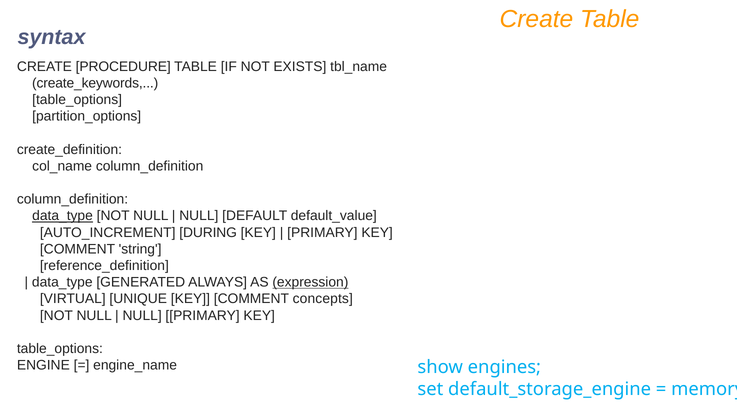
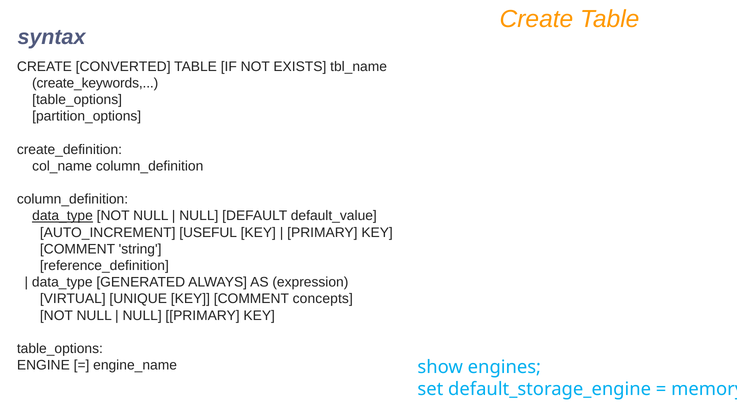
PROCEDURE: PROCEDURE -> CONVERTED (123, 66)
DURING: DURING -> USEFUL (208, 232)
expression underline: present -> none (310, 282)
